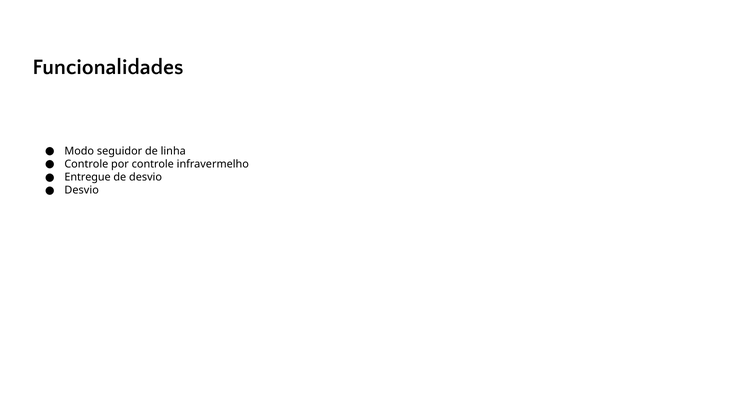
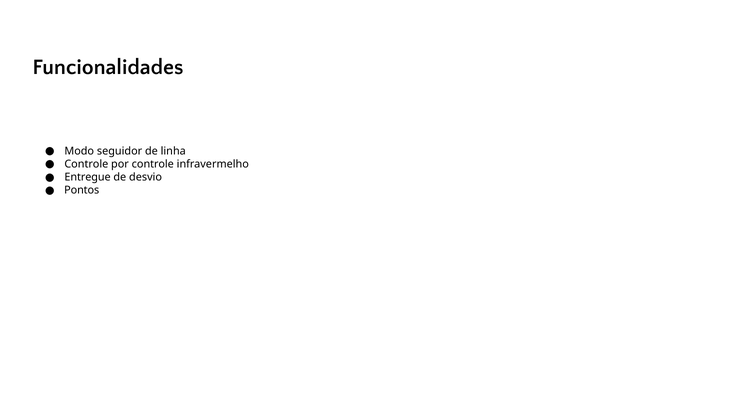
Desvio: Desvio -> Pontos (82, 190)
